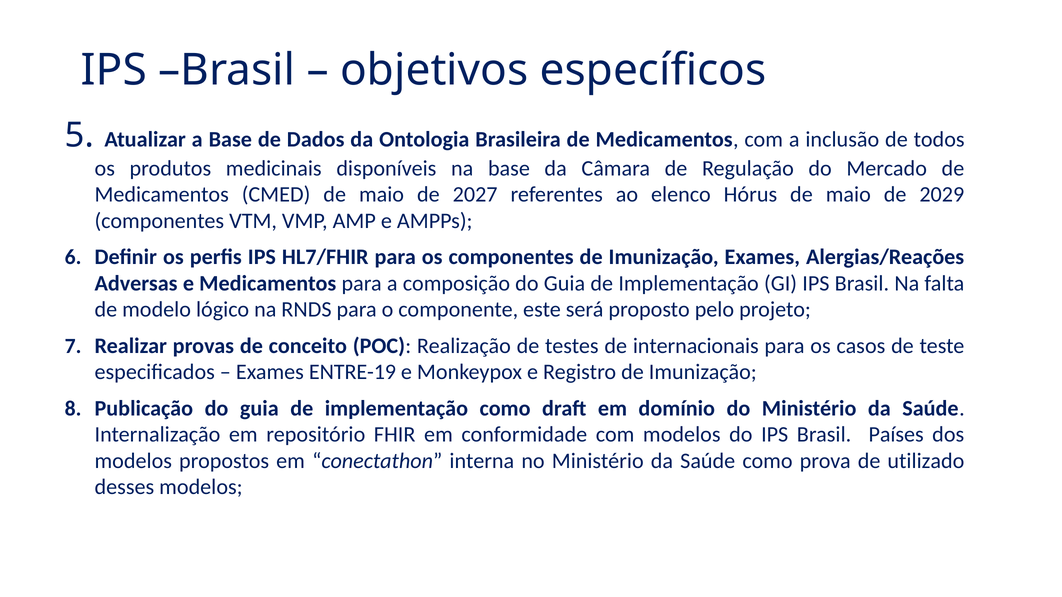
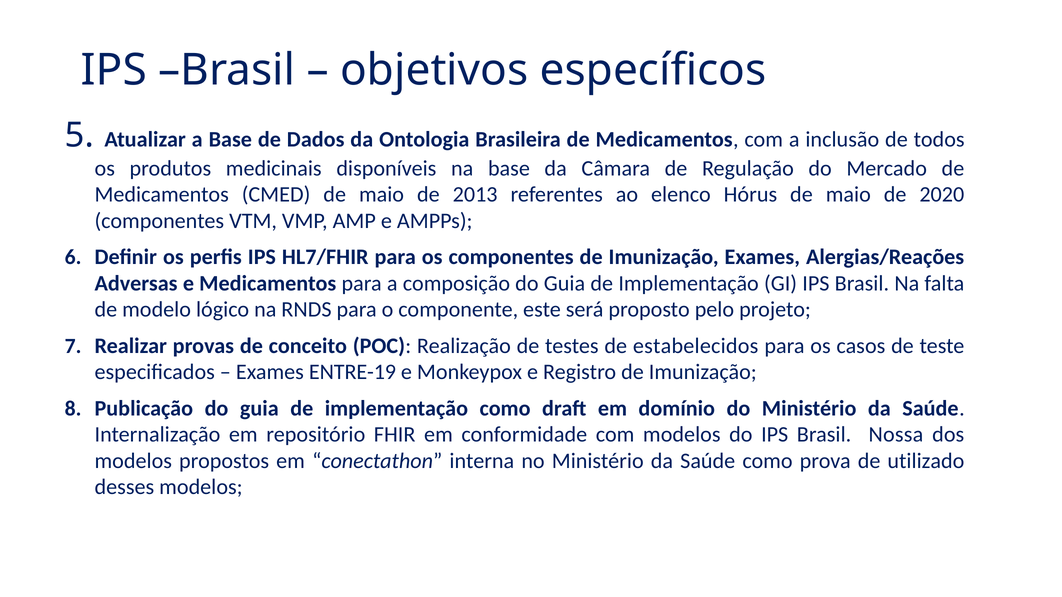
2027: 2027 -> 2013 (475, 195)
2029: 2029 -> 2020 (942, 195)
internacionais: internacionais -> estabelecidos (696, 346)
Países: Países -> Nossa (896, 435)
